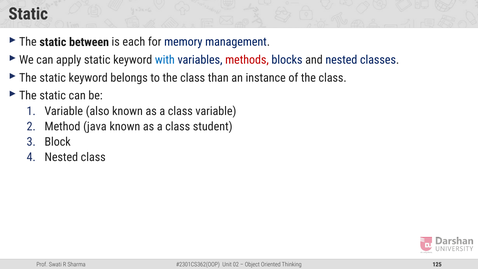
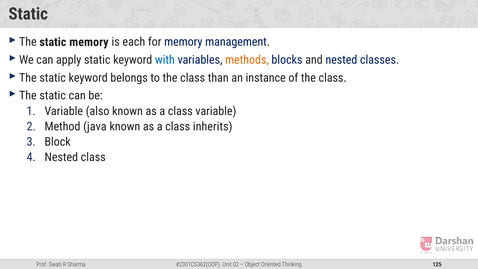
static between: between -> memory (89, 42)
methods colour: red -> orange (247, 60)
student: student -> inherits (213, 126)
